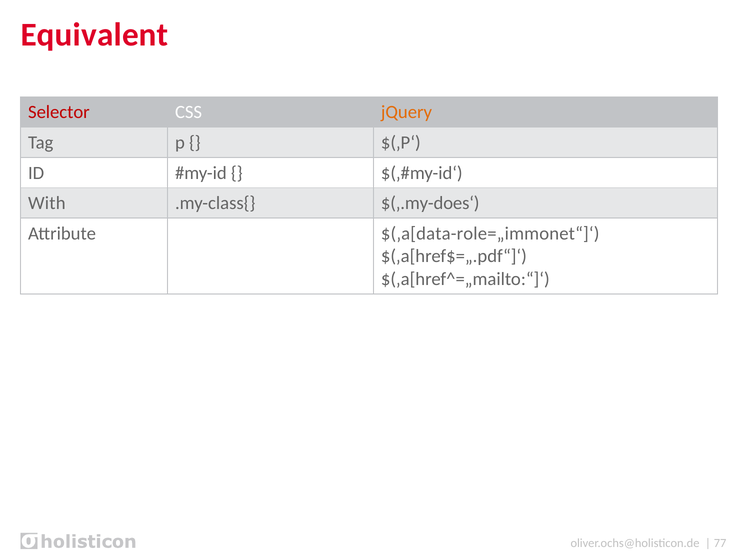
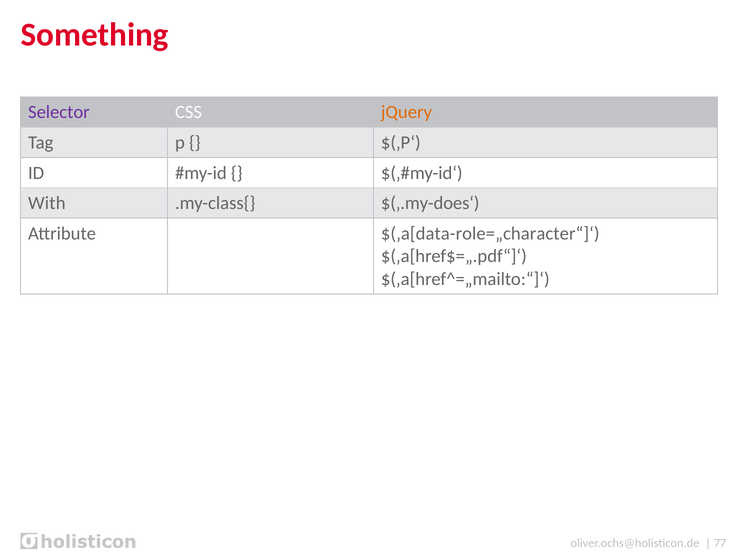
Equivalent: Equivalent -> Something (95, 35)
Selector colour: red -> purple (59, 112)
$(‚a[data-role=„immonet“]‘: $(‚a[data-role=„immonet“]‘ -> $(‚a[data-role=„character“]‘ (490, 234)
